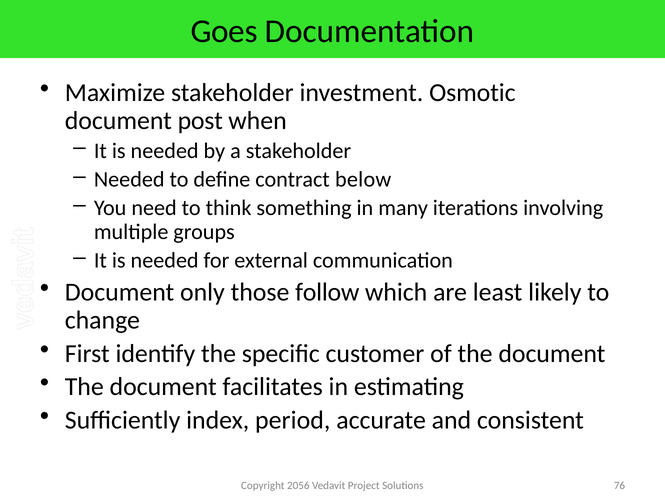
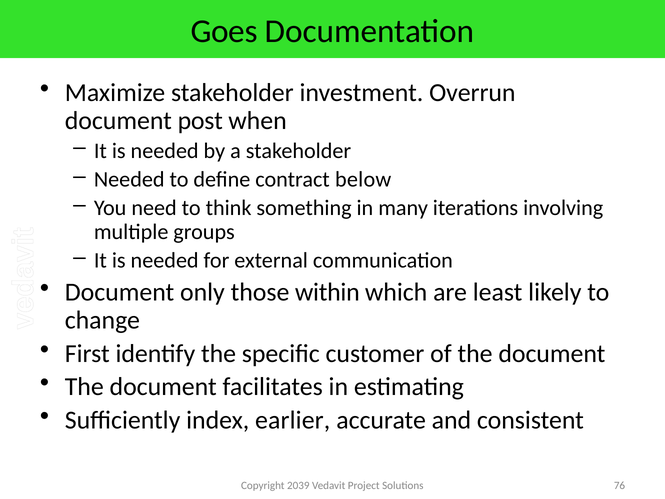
Osmotic: Osmotic -> Overrun (472, 93)
follow: follow -> within (327, 292)
period: period -> earlier (293, 420)
2056: 2056 -> 2039 (298, 485)
